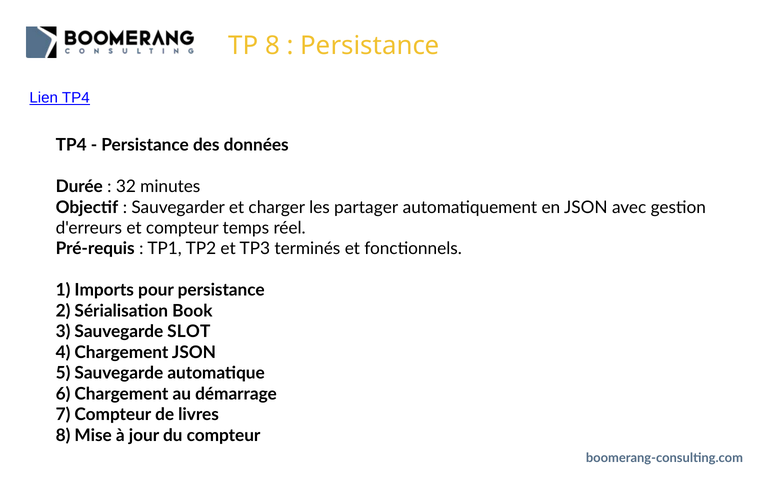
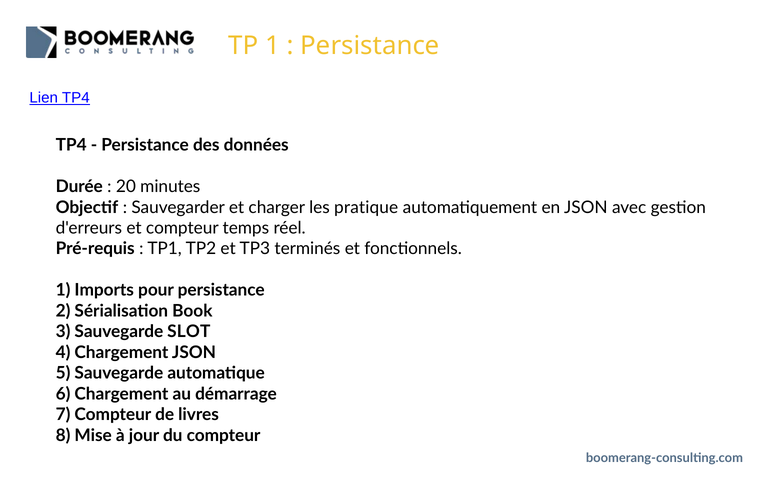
TP 8: 8 -> 1 (272, 46)
32: 32 -> 20 (126, 186)
partager: partager -> pratique (366, 207)
